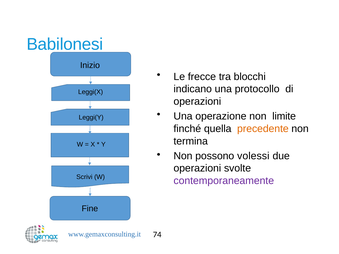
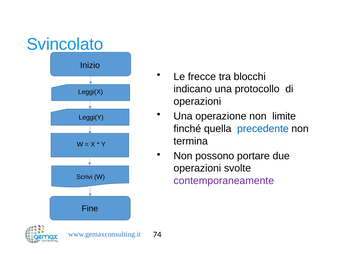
Babilonesi: Babilonesi -> Svincolato (65, 44)
precedente colour: orange -> blue (263, 129)
volessi: volessi -> portare (253, 156)
